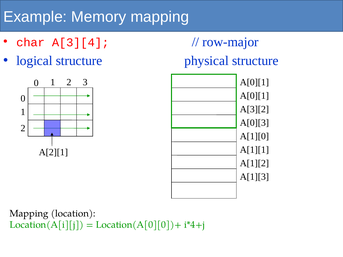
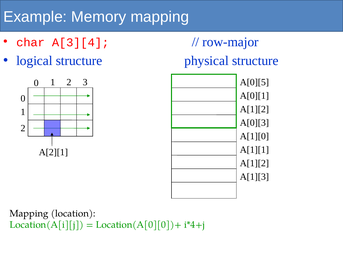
A[0][1: A[0][1 -> A[0][5 (254, 82)
A[3][2: A[3][2 -> A[1][2 (254, 109)
